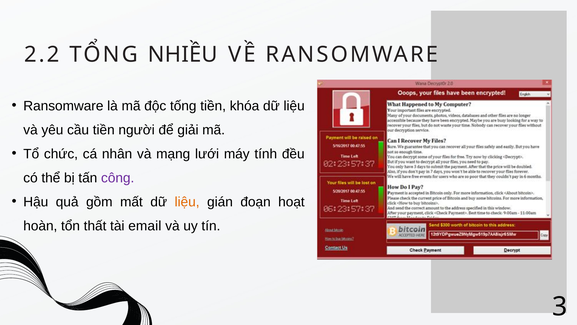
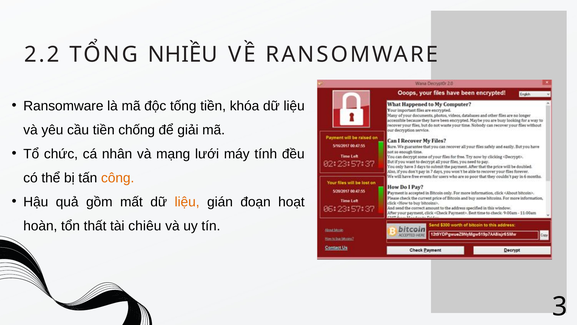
người: người -> chống (137, 130)
công colour: purple -> orange (118, 178)
email: email -> chiêu (145, 226)
